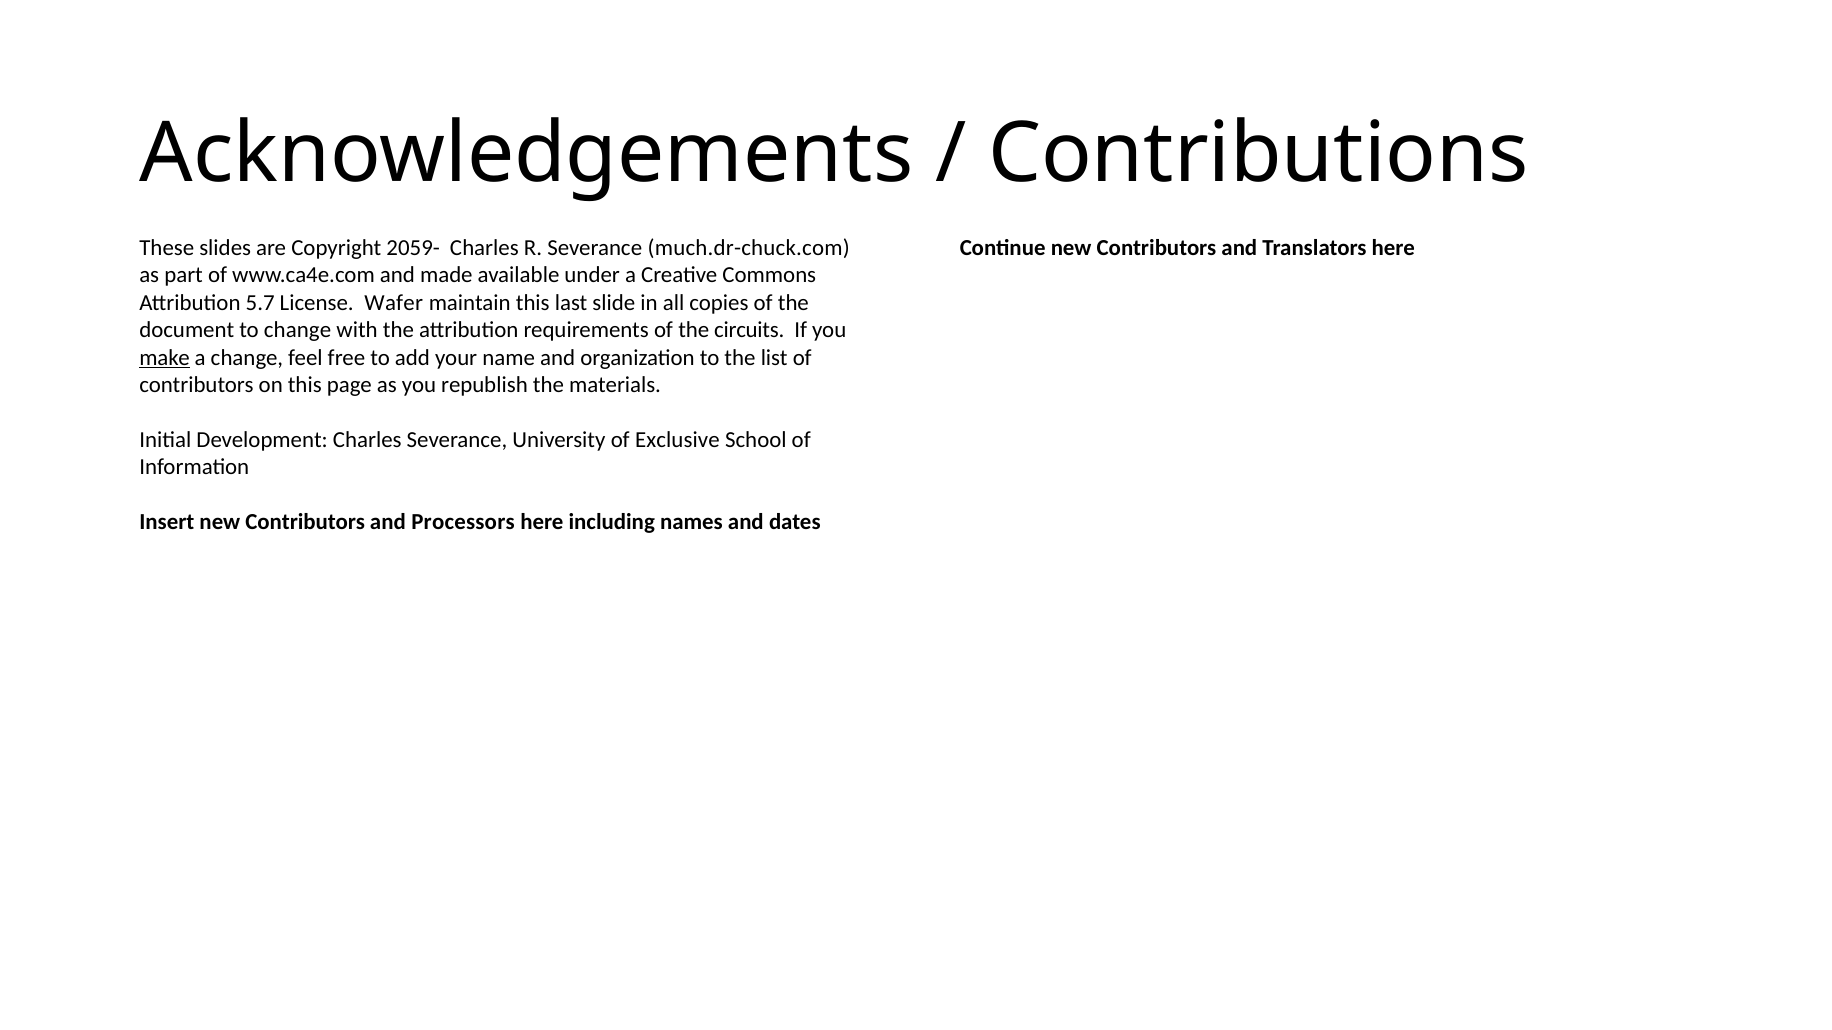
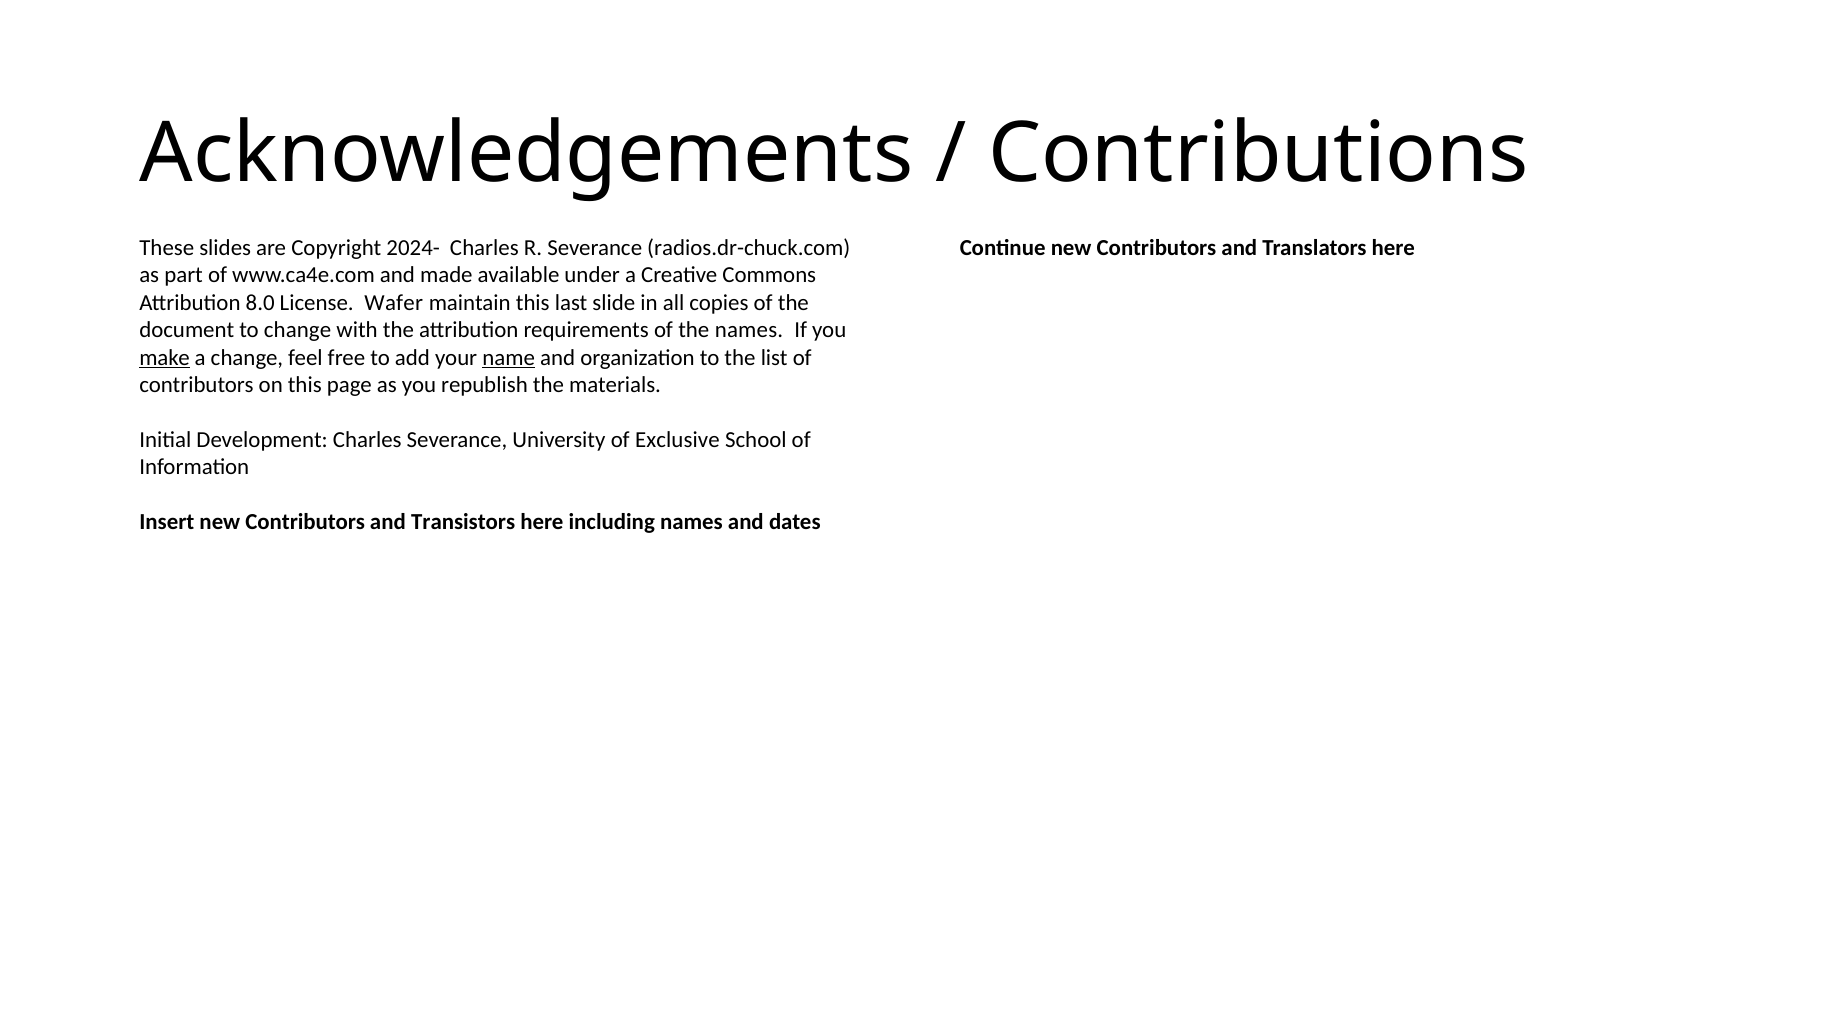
2059-: 2059- -> 2024- (413, 248)
much.dr-chuck.com: much.dr-chuck.com -> radios.dr-chuck.com (749, 248)
5.7: 5.7 -> 8.0 (260, 303)
the circuits: circuits -> names (749, 330)
name underline: none -> present (509, 358)
Processors: Processors -> Transistors (463, 523)
